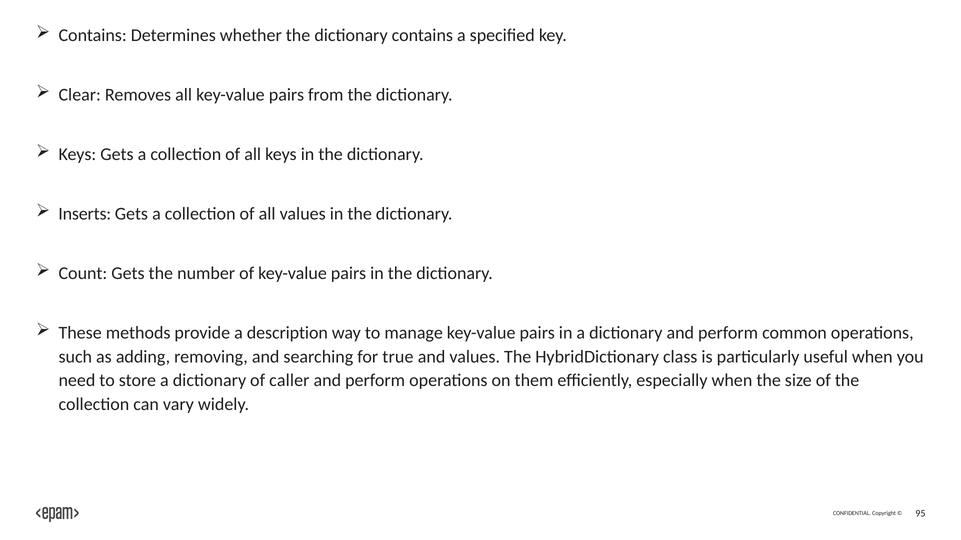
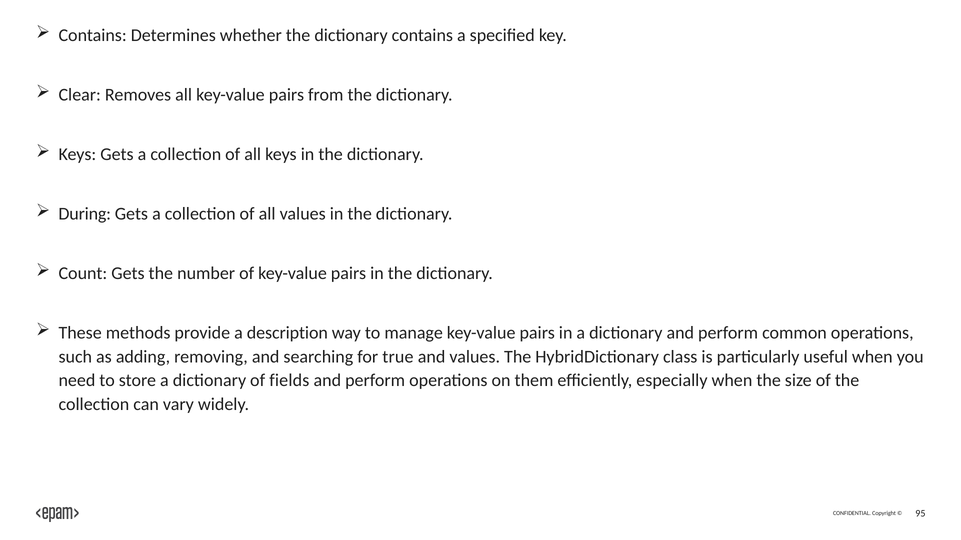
Inserts: Inserts -> During (85, 214)
caller: caller -> fields (289, 381)
